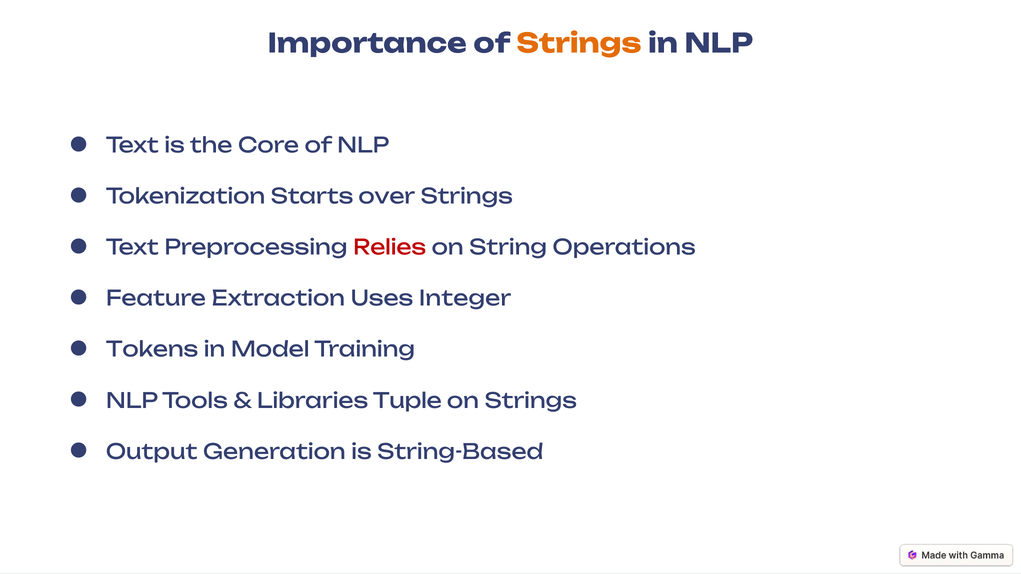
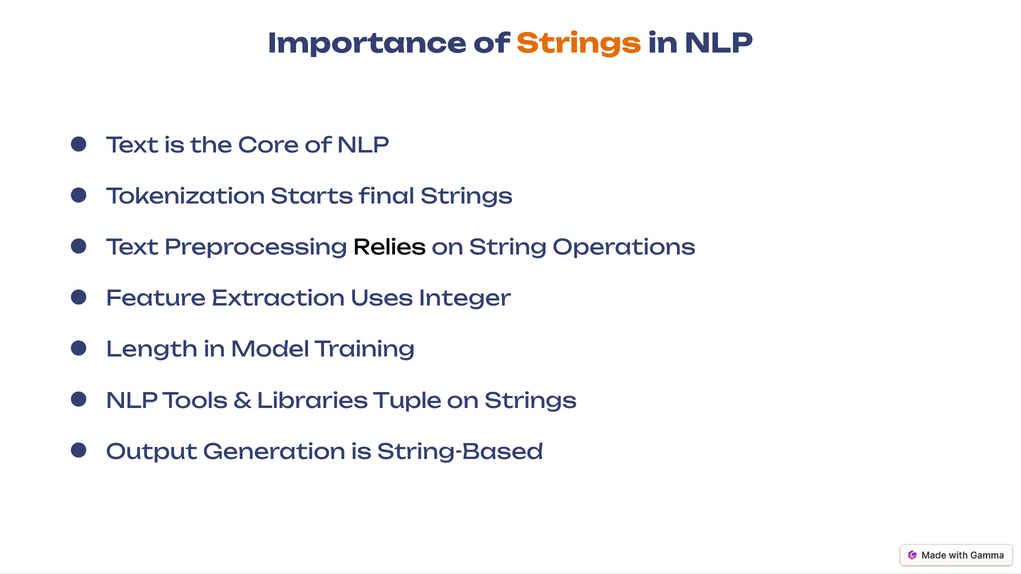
over: over -> final (387, 197)
Relies colour: red -> black (390, 248)
Tokens: Tokens -> Length (152, 350)
